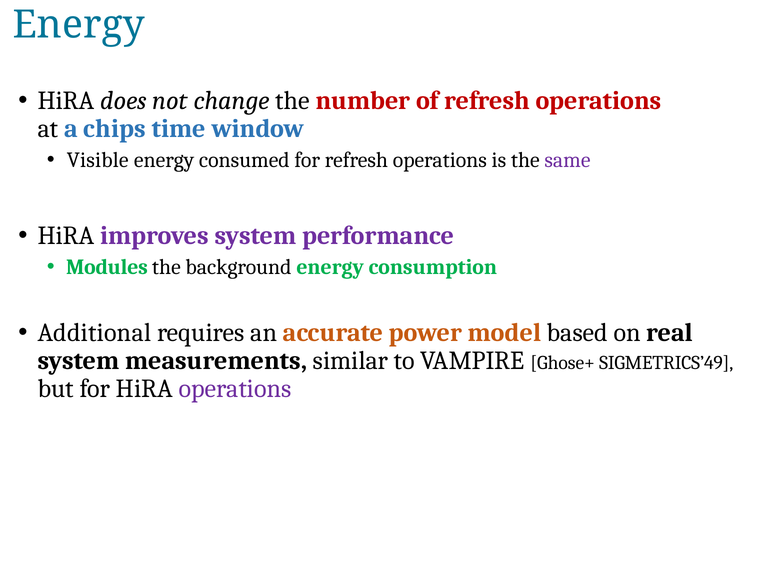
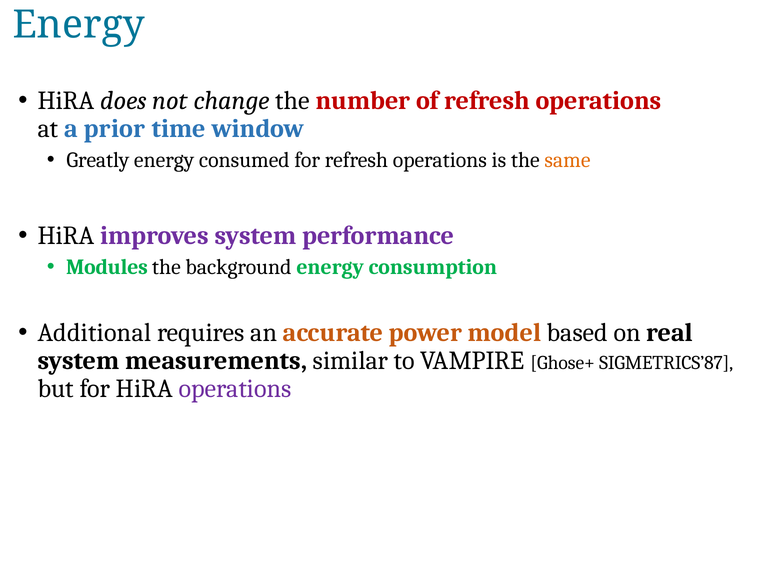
chips: chips -> prior (115, 129)
Visible: Visible -> Greatly (98, 160)
same colour: purple -> orange (567, 160)
SIGMETRICS’49: SIGMETRICS’49 -> SIGMETRICS’87 (666, 362)
